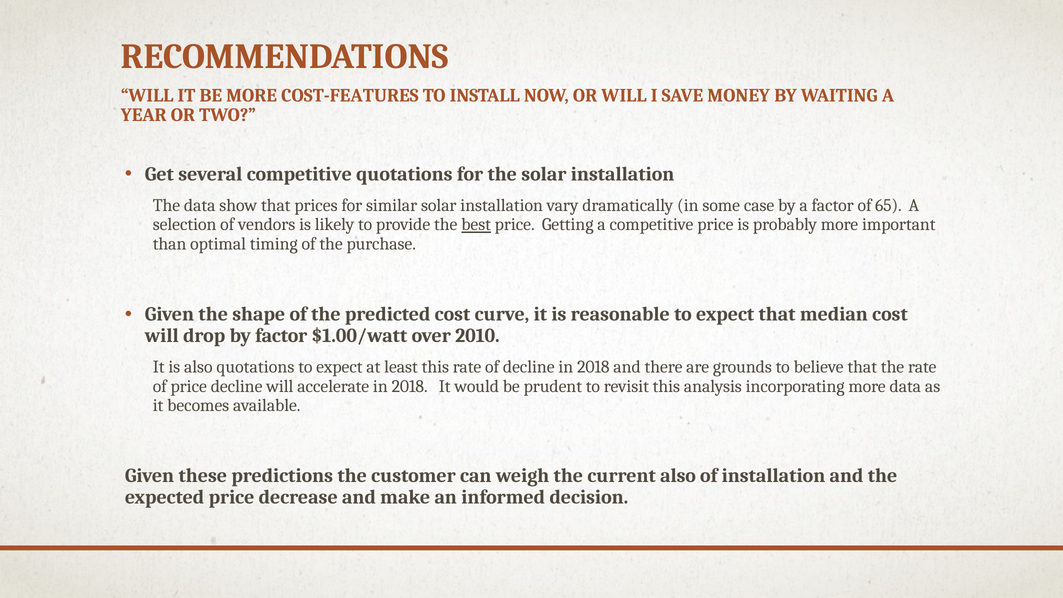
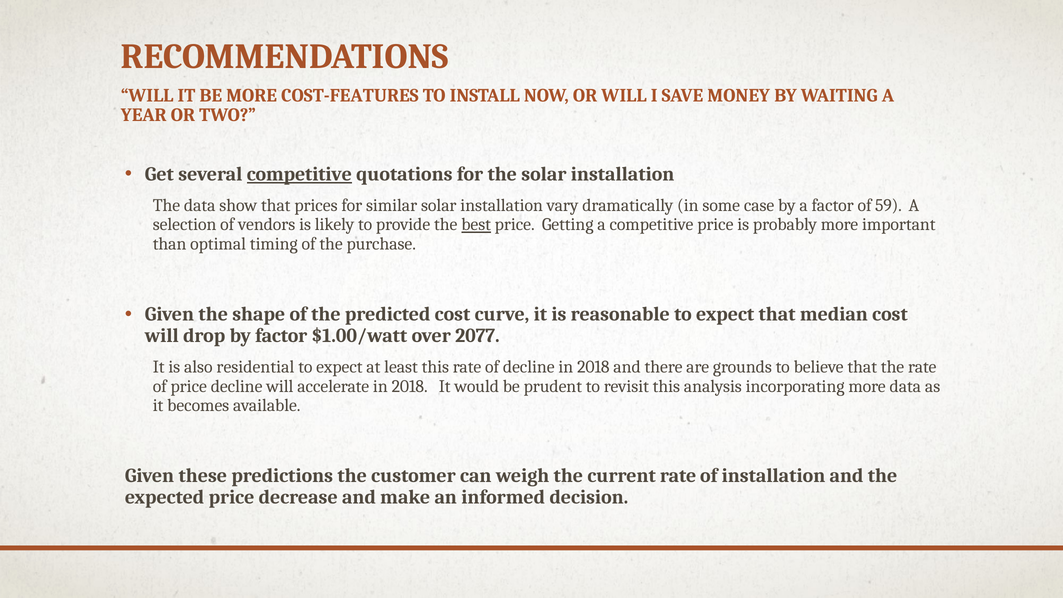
competitive underline: none -> present (299, 174)
65: 65 -> 59 (888, 205)
2010: 2010 -> 2077 (477, 336)
also quotations: quotations -> residential (255, 367)
current also: also -> rate (678, 476)
